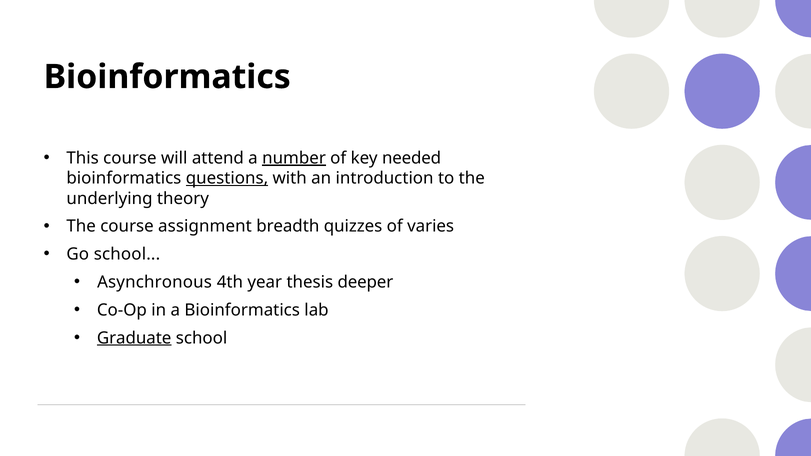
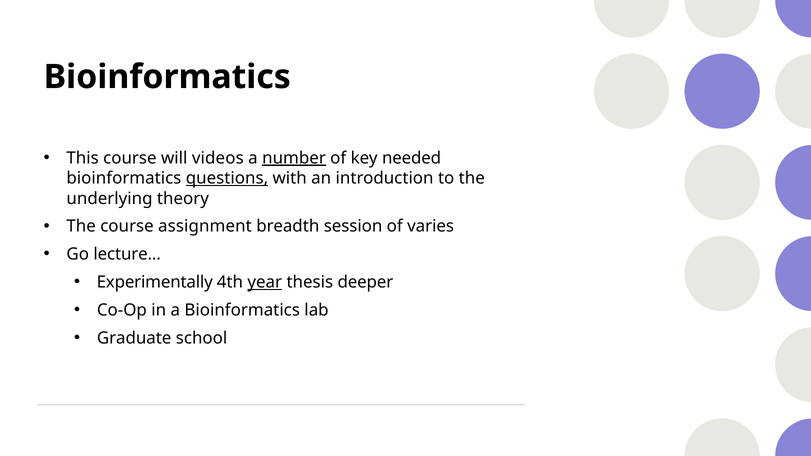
attend: attend -> videos (218, 158)
quizzes: quizzes -> session (353, 227)
Go school: school -> lecture (127, 254)
Asynchronous: Asynchronous -> Experimentally (155, 282)
year underline: none -> present (265, 282)
Graduate underline: present -> none (134, 338)
